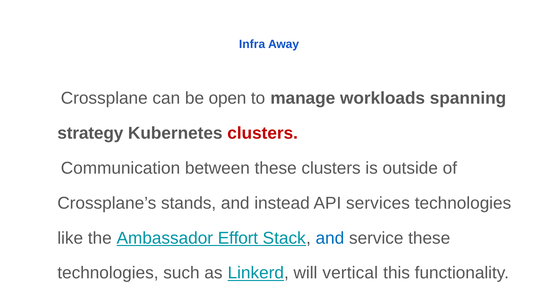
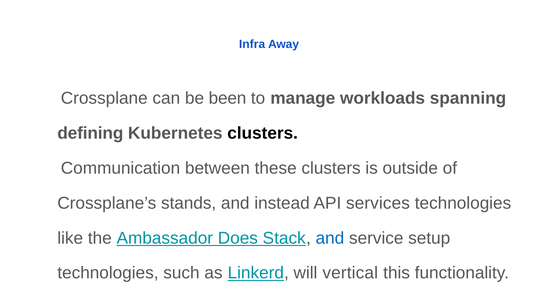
open: open -> been (228, 98)
strategy: strategy -> defining (90, 133)
clusters colour: red -> black (263, 133)
Effort: Effort -> Does (238, 239)
service these: these -> setup (429, 239)
